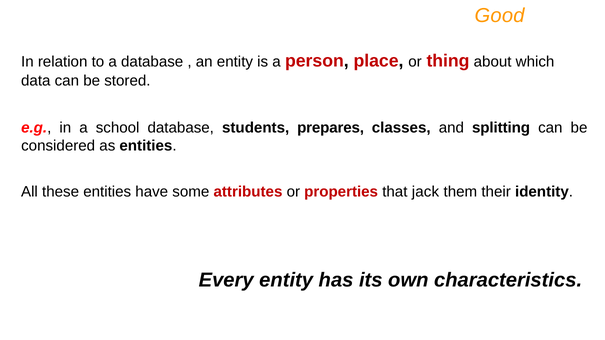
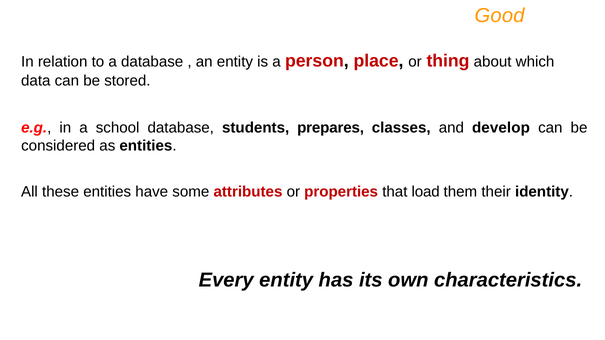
splitting: splitting -> develop (501, 128)
jack: jack -> load (426, 192)
